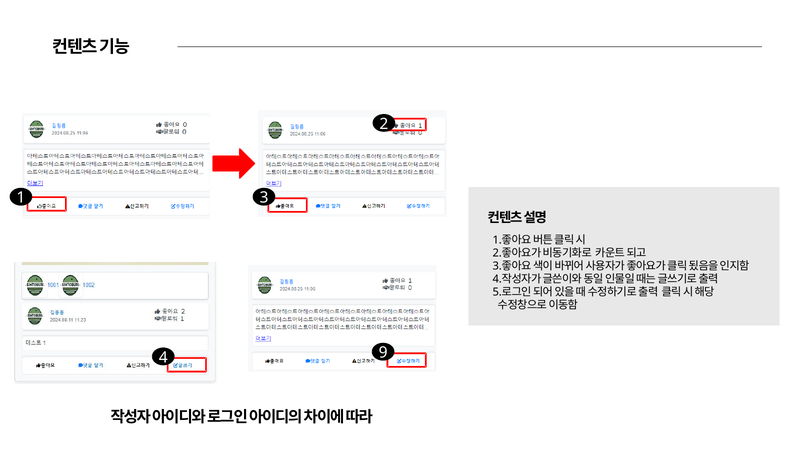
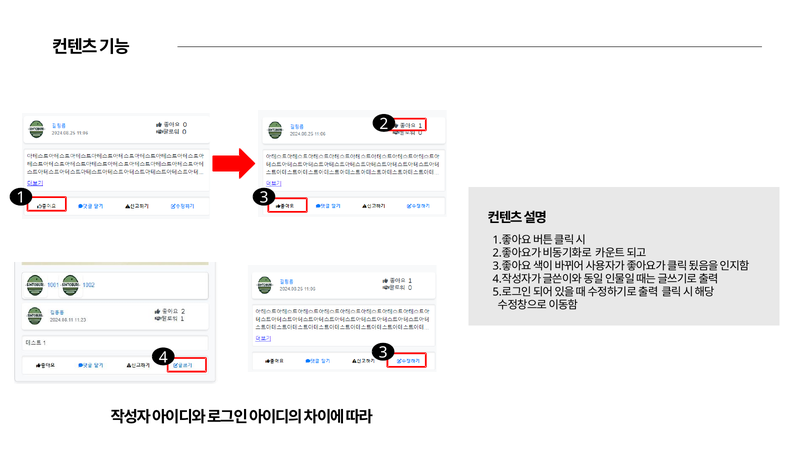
4 9: 9 -> 3 (383, 353)
